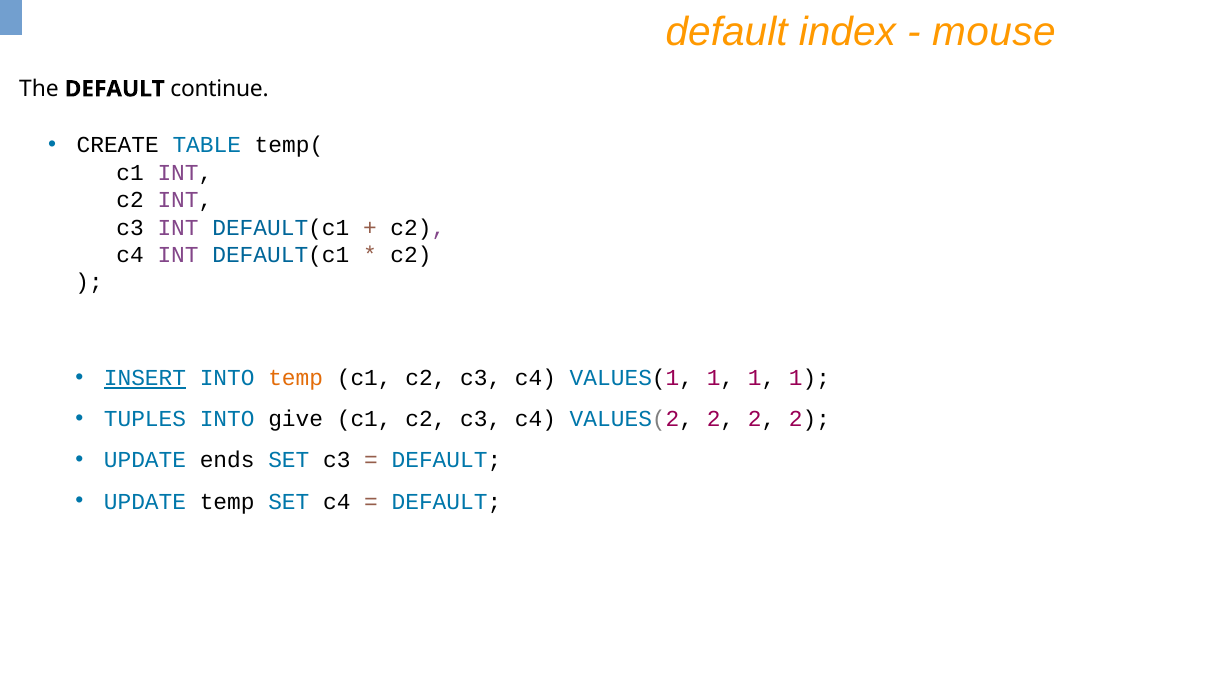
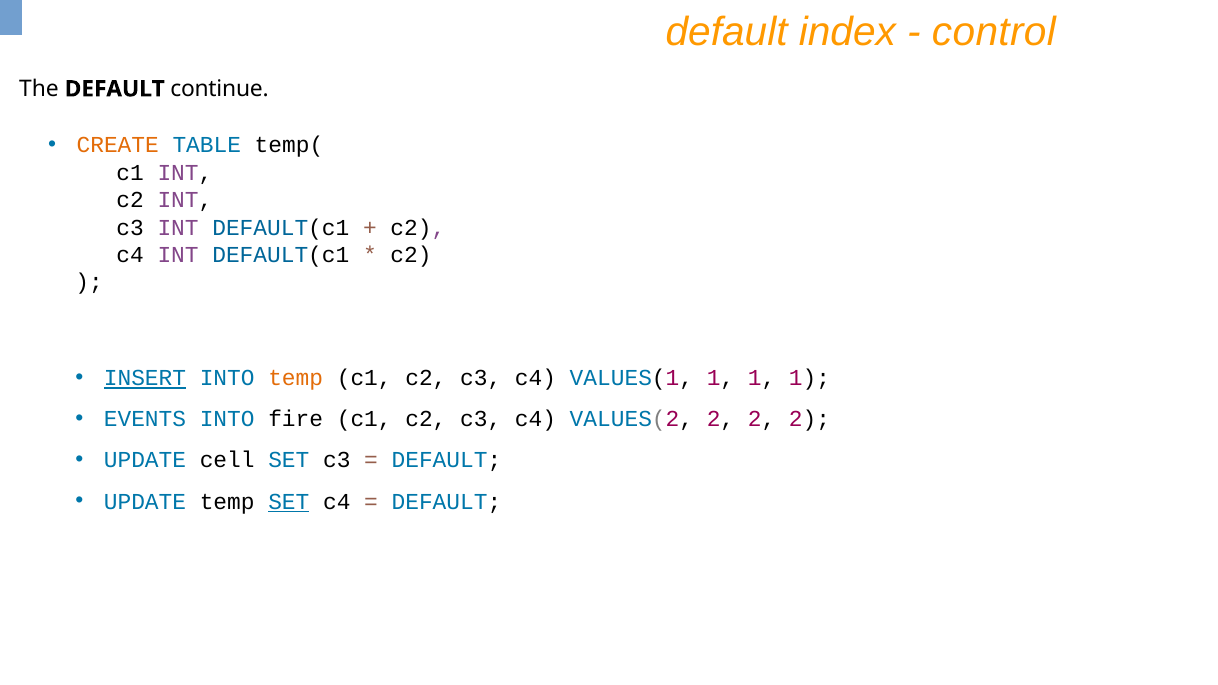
mouse: mouse -> control (994, 32)
CREATE colour: black -> orange (118, 145)
TUPLES: TUPLES -> EVENTS (145, 419)
give: give -> fire (296, 419)
ends: ends -> cell (227, 461)
SET underline: none -> present (289, 502)
